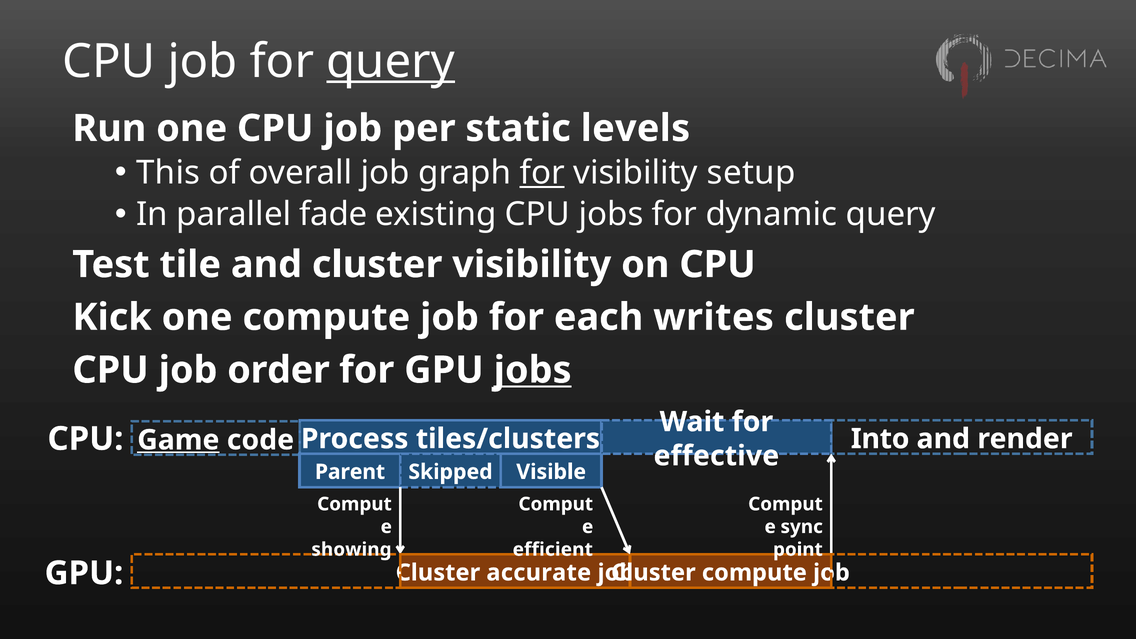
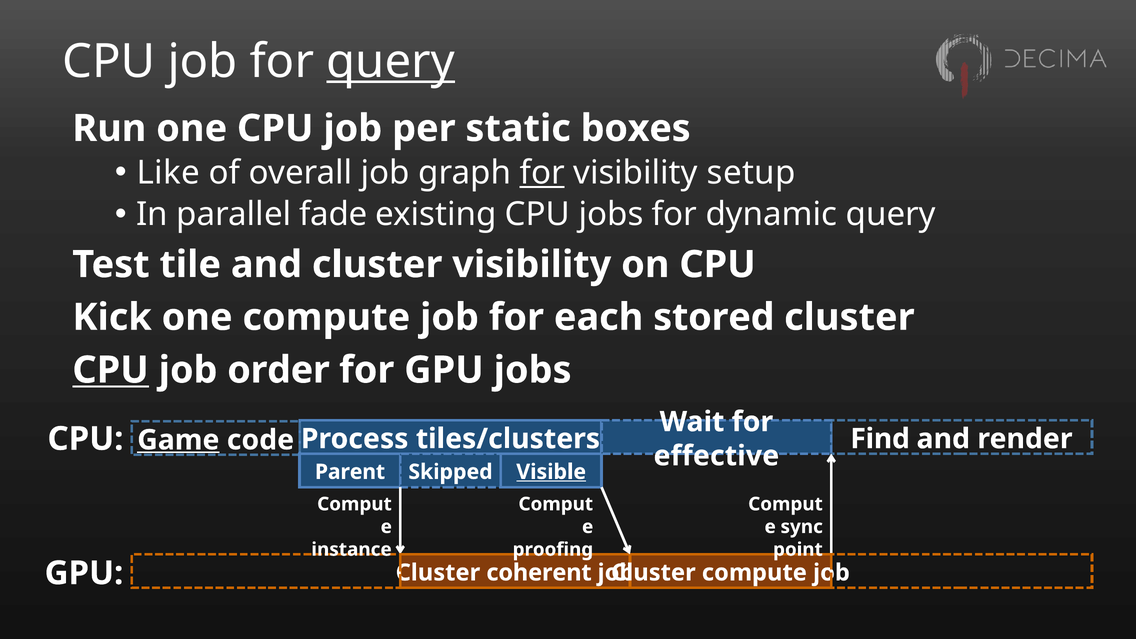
levels: levels -> boxes (636, 129)
This: This -> Like (168, 173)
writes: writes -> stored (714, 317)
CPU underline: none -> present (111, 370)
jobs underline: present -> none (533, 370)
Into: Into -> Find (880, 439)
Visible underline: none -> present (551, 472)
showing: showing -> instance (352, 550)
efficient: efficient -> proofing (553, 550)
accurate: accurate -> coherent (539, 573)
